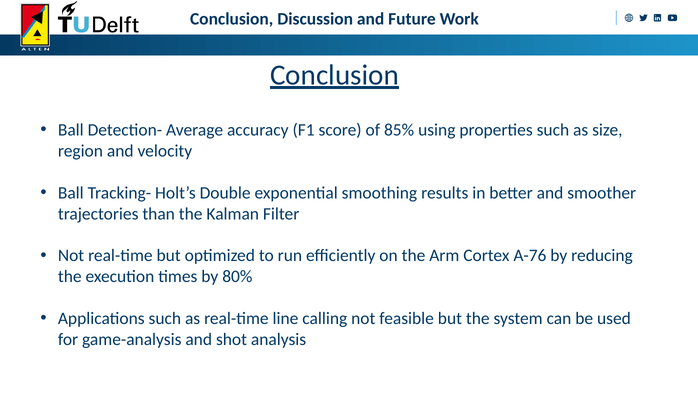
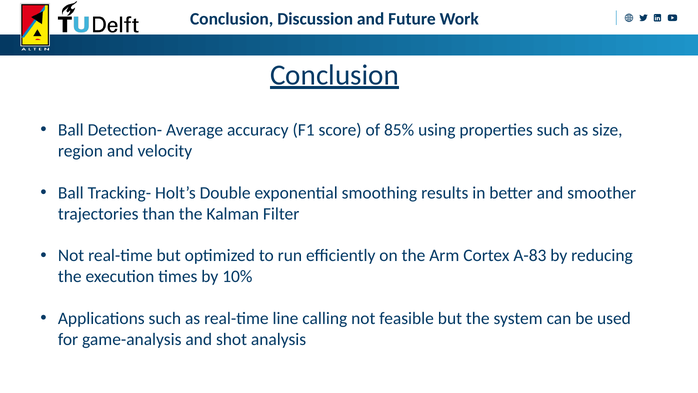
A-76: A-76 -> A-83 (530, 255)
80%: 80% -> 10% (237, 276)
